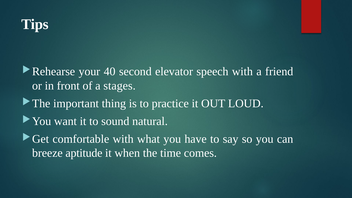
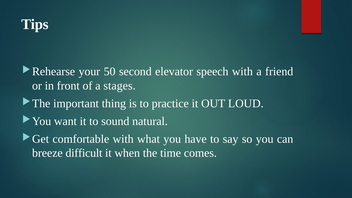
40: 40 -> 50 (110, 72)
aptitude: aptitude -> difficult (84, 153)
